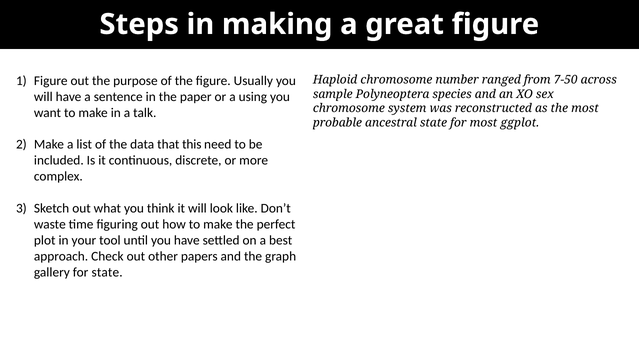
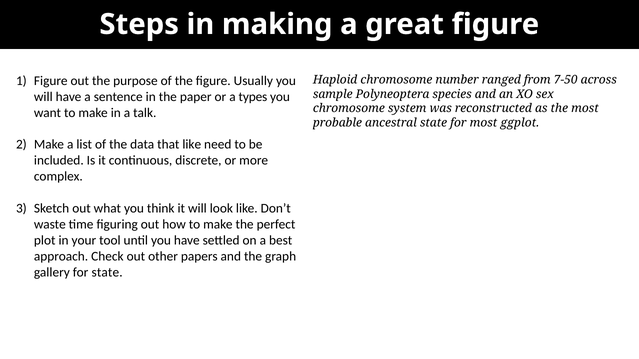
using: using -> types (253, 97)
that this: this -> like (192, 145)
